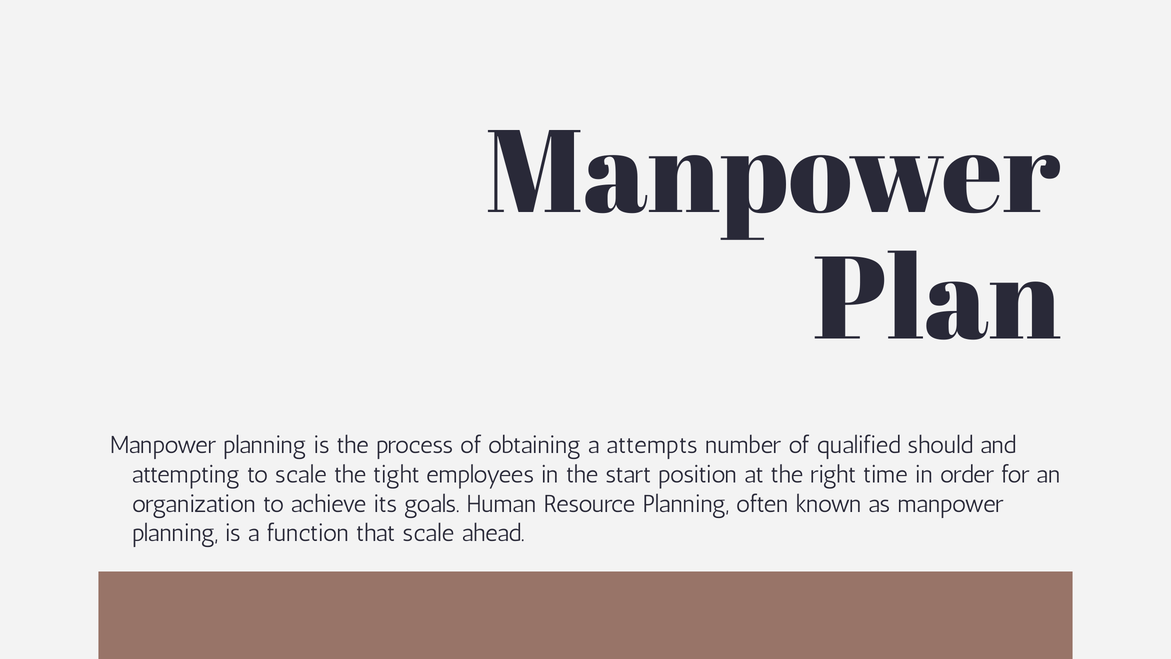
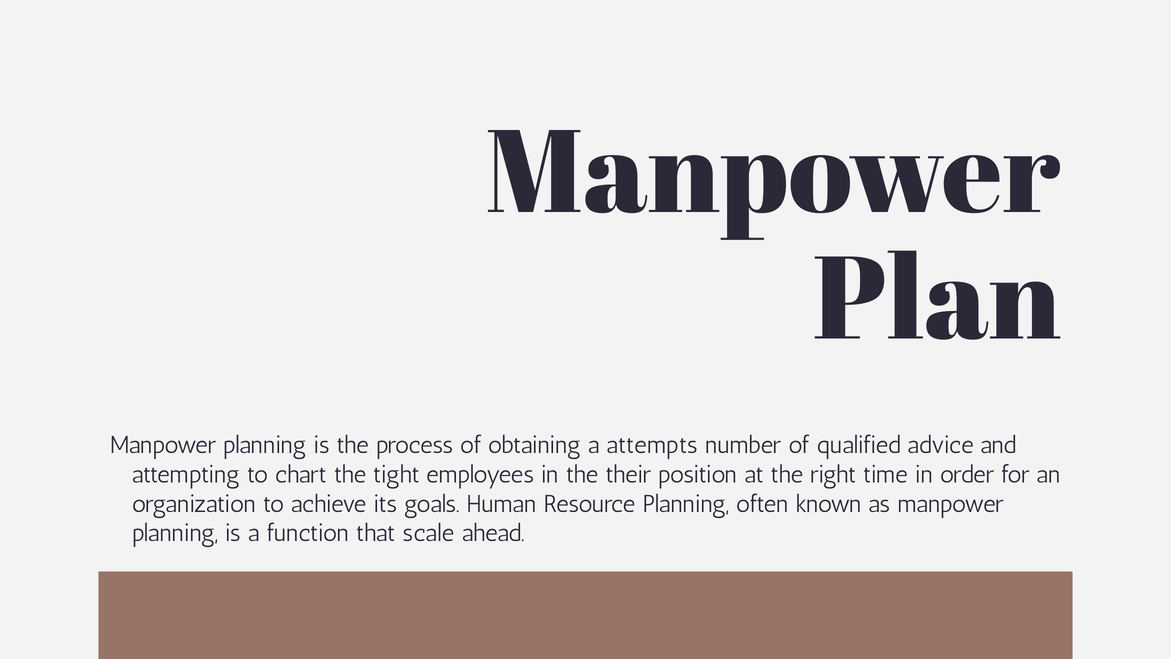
should: should -> advice (941, 445)
to scale: scale -> chart (301, 474)
start: start -> their (628, 474)
